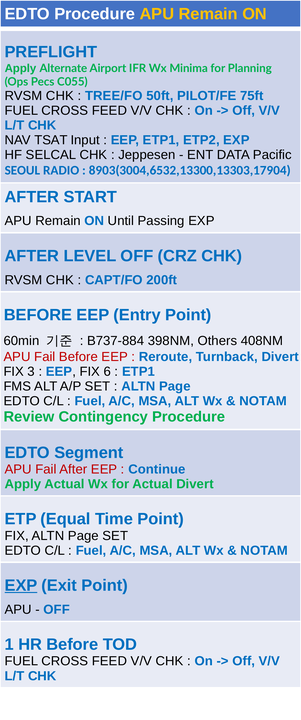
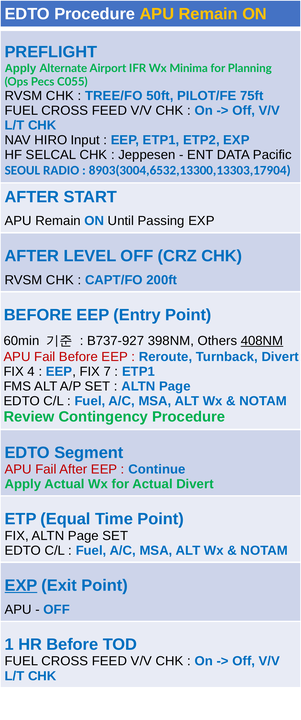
TSAT: TSAT -> HIRO (51, 140)
B737-884: B737-884 -> B737-927 (116, 341)
408NM underline: none -> present (262, 341)
3: 3 -> 4 (31, 372)
6: 6 -> 7 (107, 372)
